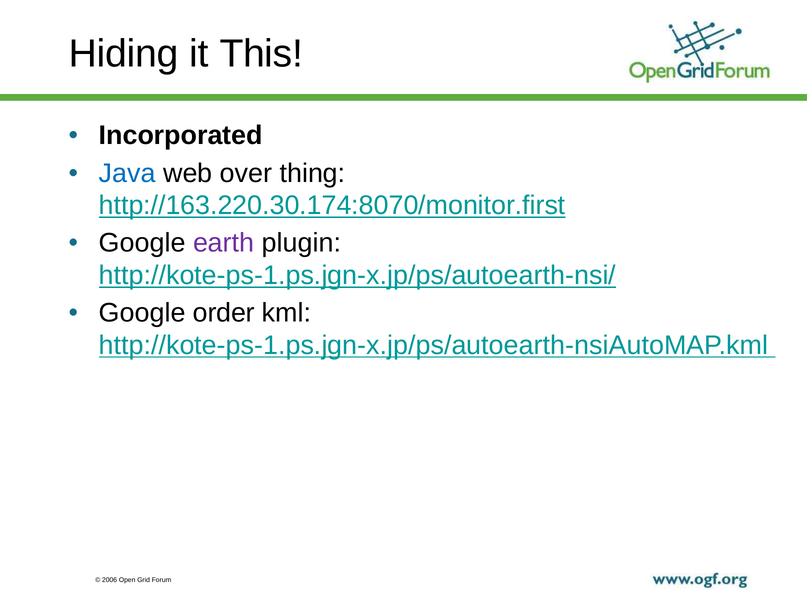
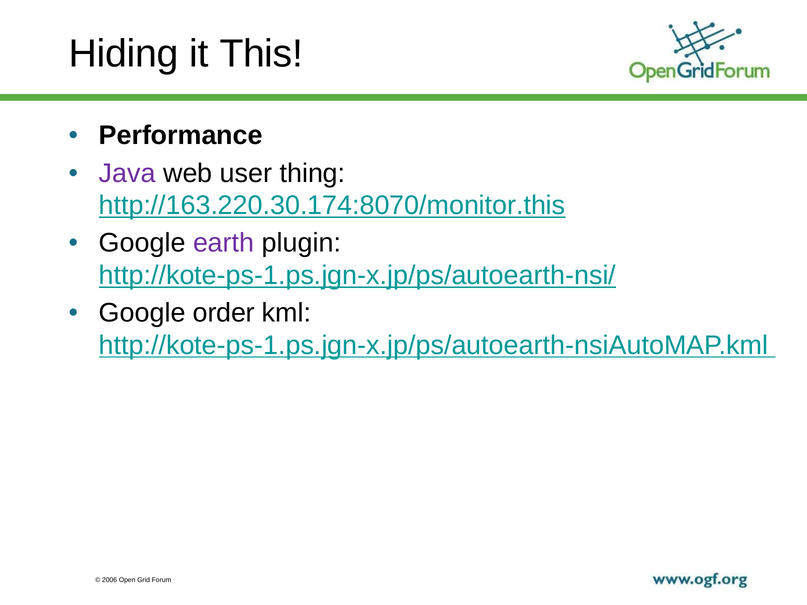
Incorporated: Incorporated -> Performance (181, 136)
Java colour: blue -> purple (127, 173)
over: over -> user (246, 173)
http://163.220.30.174:8070/monitor.first: http://163.220.30.174:8070/monitor.first -> http://163.220.30.174:8070/monitor.this (332, 205)
